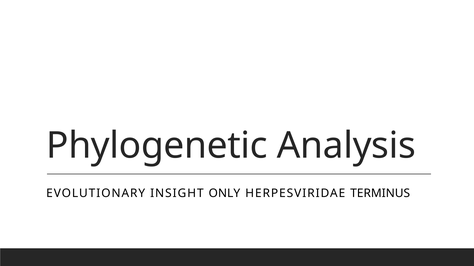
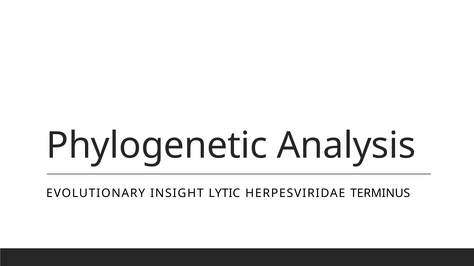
ONLY: ONLY -> LYTIC (224, 194)
